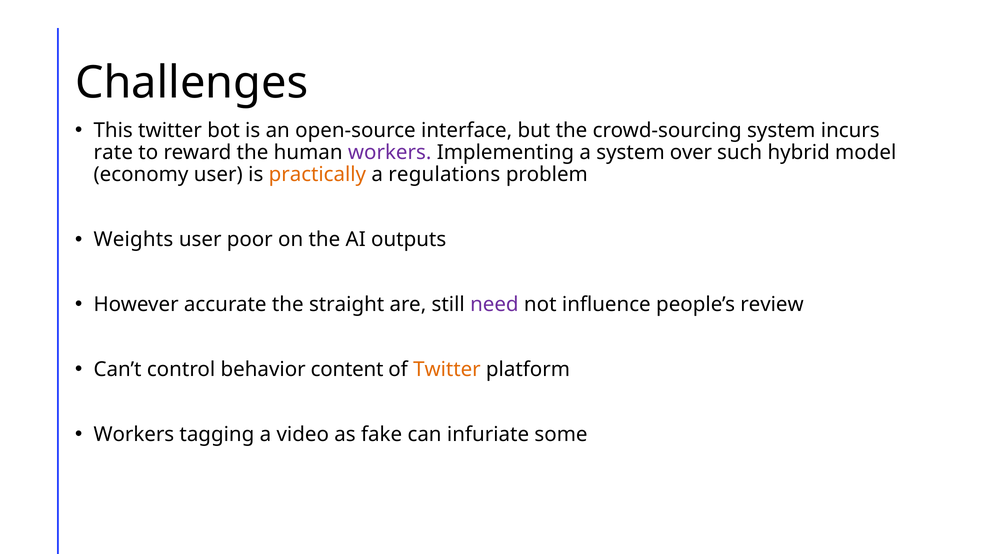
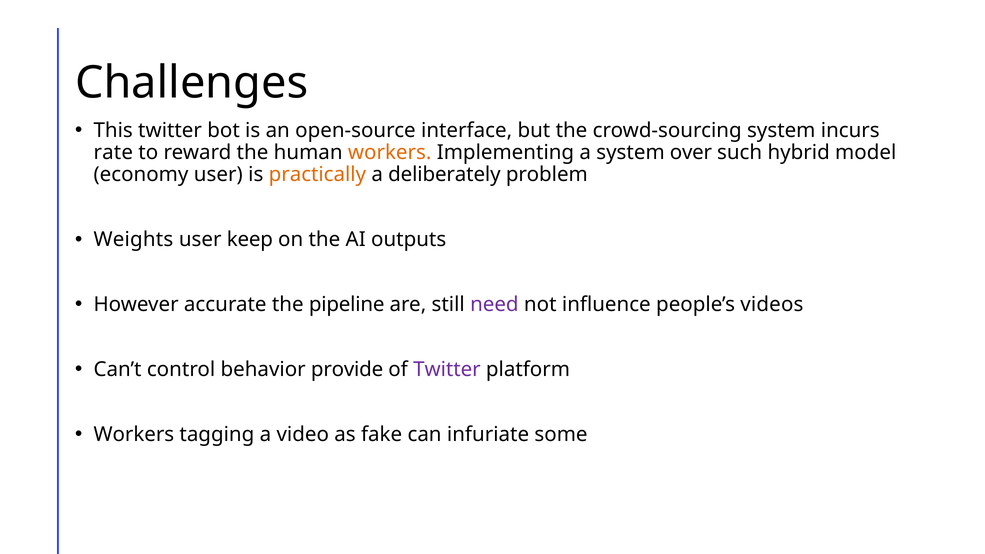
workers colour: purple -> orange (390, 153)
regulations: regulations -> deliberately (444, 175)
poor: poor -> keep (250, 240)
straight: straight -> pipeline (347, 305)
review: review -> videos (772, 305)
content: content -> provide (347, 369)
Twitter colour: orange -> purple (447, 369)
